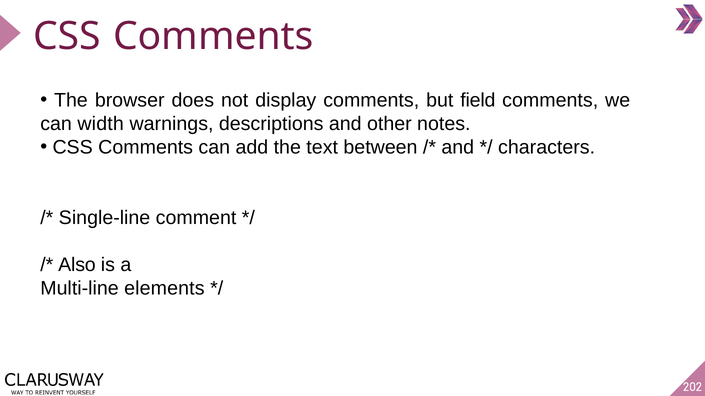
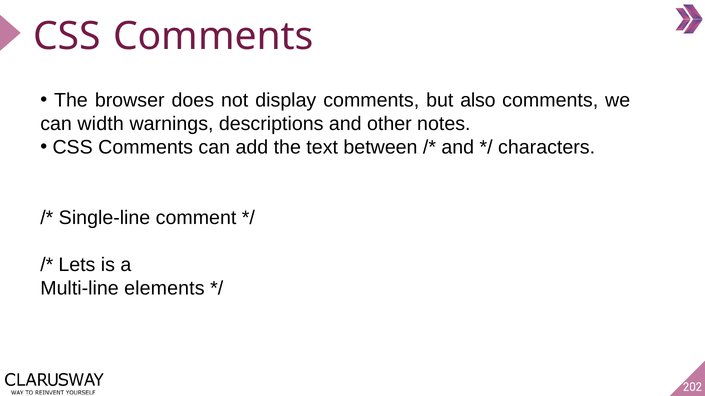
field: field -> also (478, 100)
Also: Also -> Lets (77, 265)
